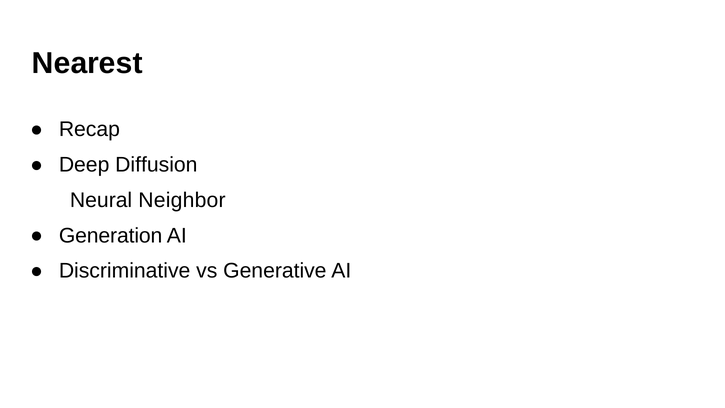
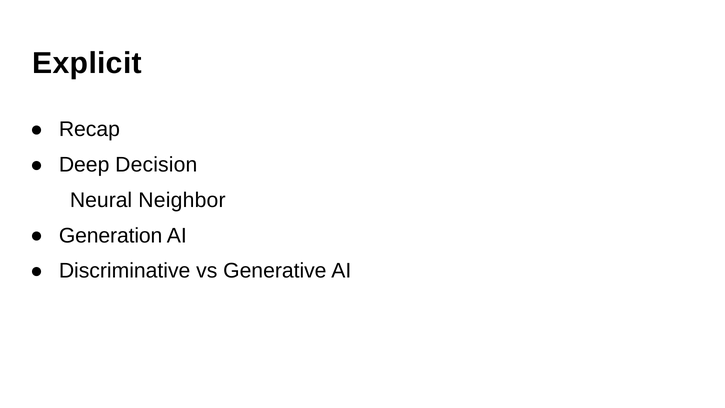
Nearest: Nearest -> Explicit (87, 63)
Diffusion: Diffusion -> Decision (156, 165)
